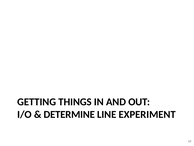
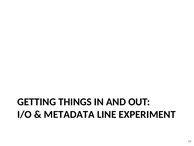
DETERMINE: DETERMINE -> METADATA (69, 114)
